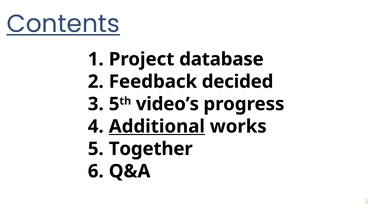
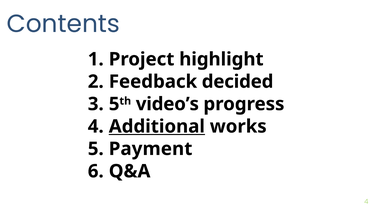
Contents underline: present -> none (63, 24)
database: database -> highlight (221, 59)
Together: Together -> Payment (151, 149)
